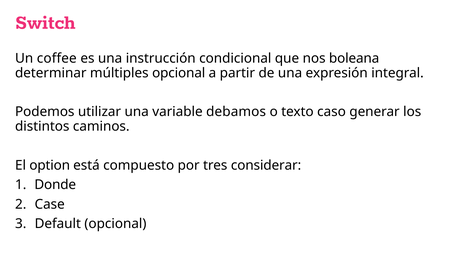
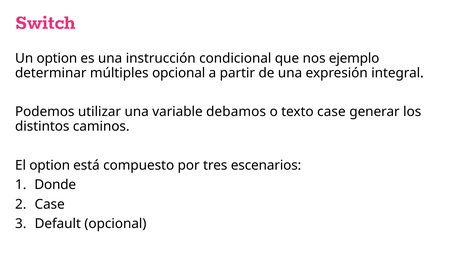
Un coffee: coffee -> option (57, 58)
boleana: boleana -> ejemplo (354, 58)
texto caso: caso -> case (331, 112)
considerar: considerar -> escenarios (266, 165)
